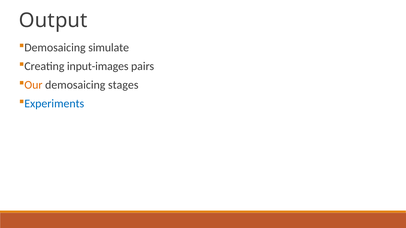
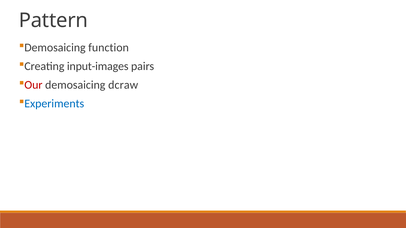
Output: Output -> Pattern (53, 21)
simulate: simulate -> function (109, 48)
Our colour: orange -> red (33, 85)
stages: stages -> dcraw (123, 85)
